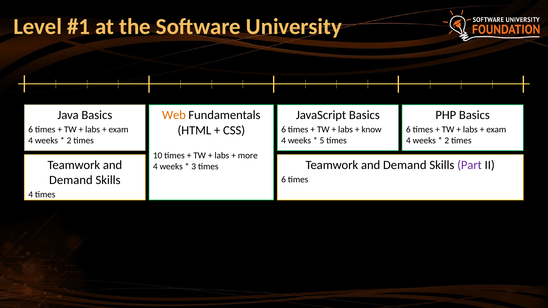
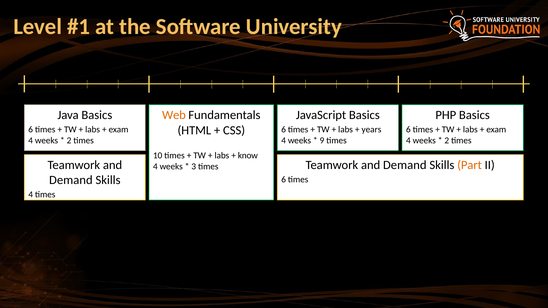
know: know -> years (371, 130)
5: 5 -> 9 (322, 141)
more: more -> know (248, 156)
Part colour: purple -> orange (470, 165)
